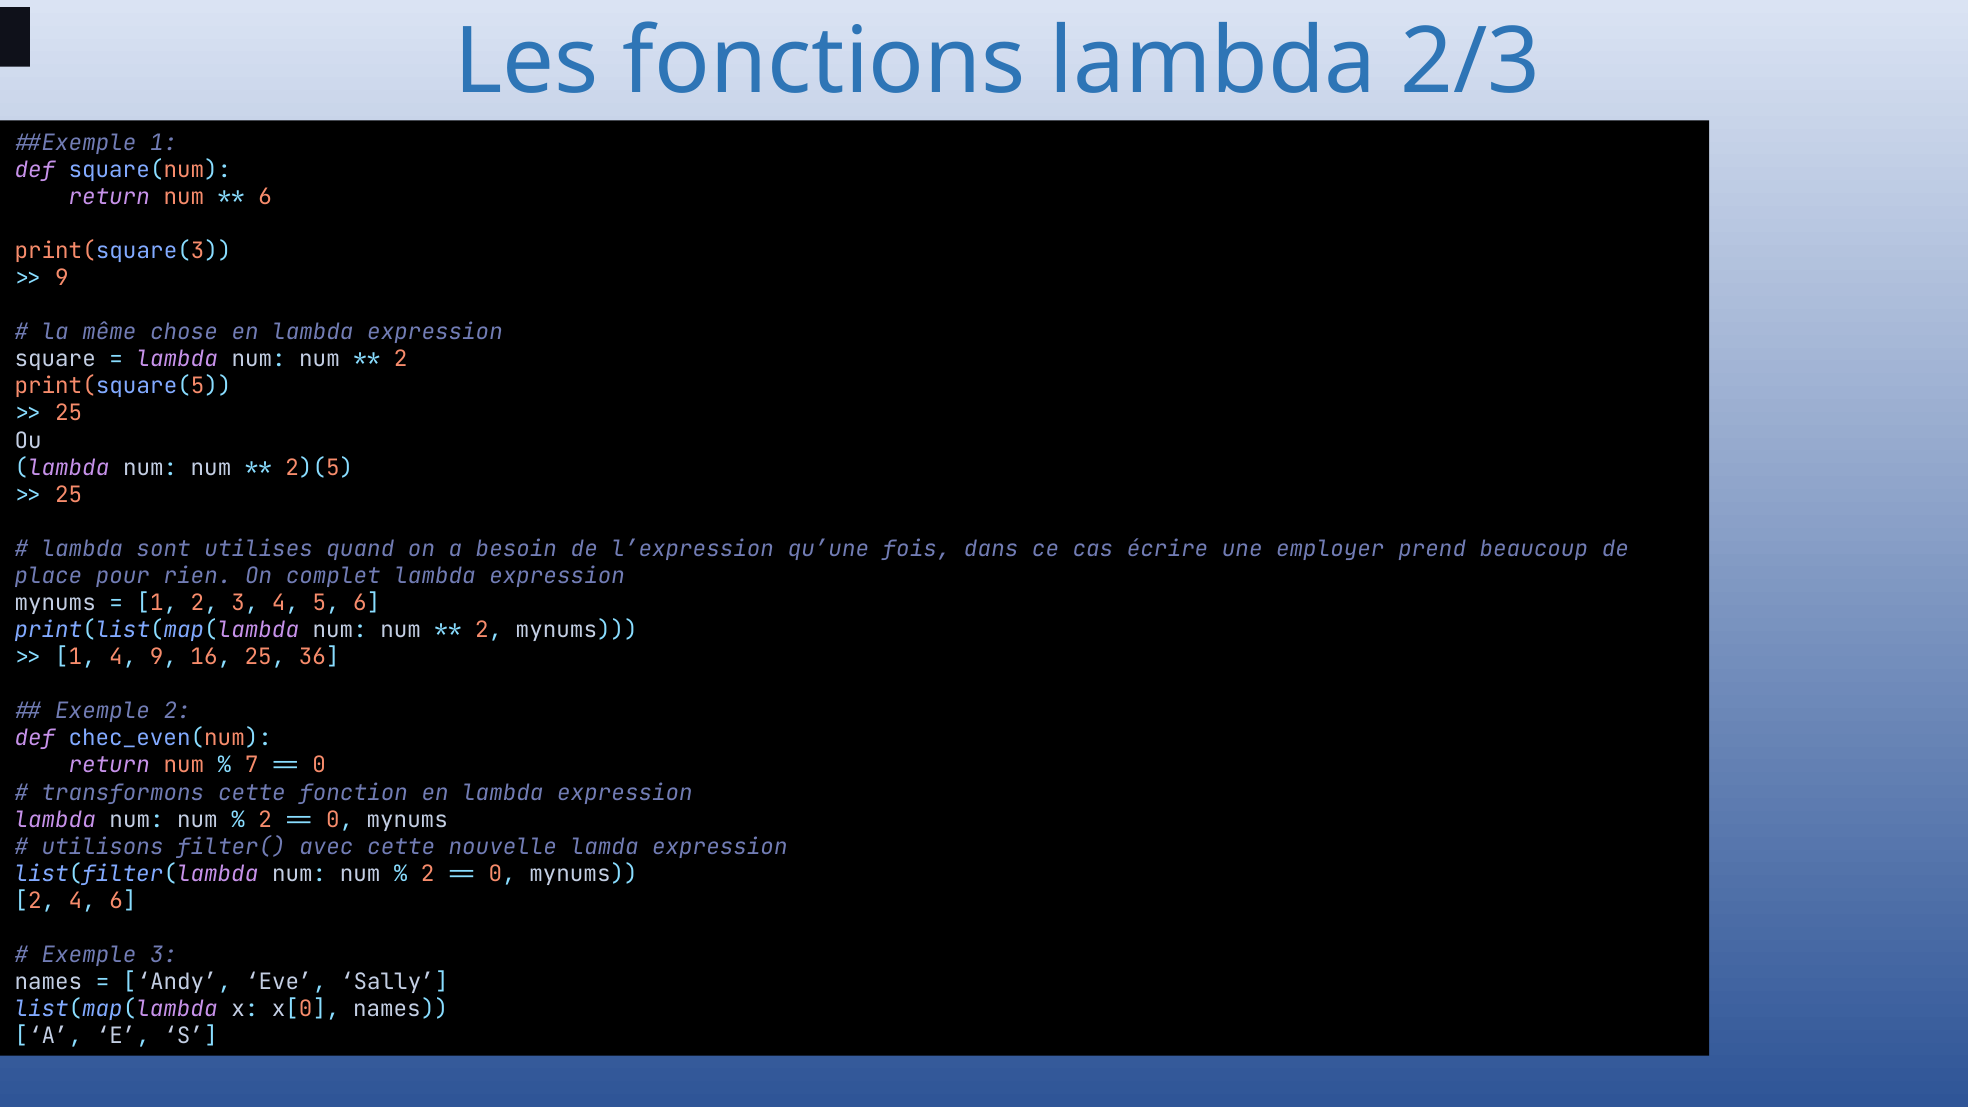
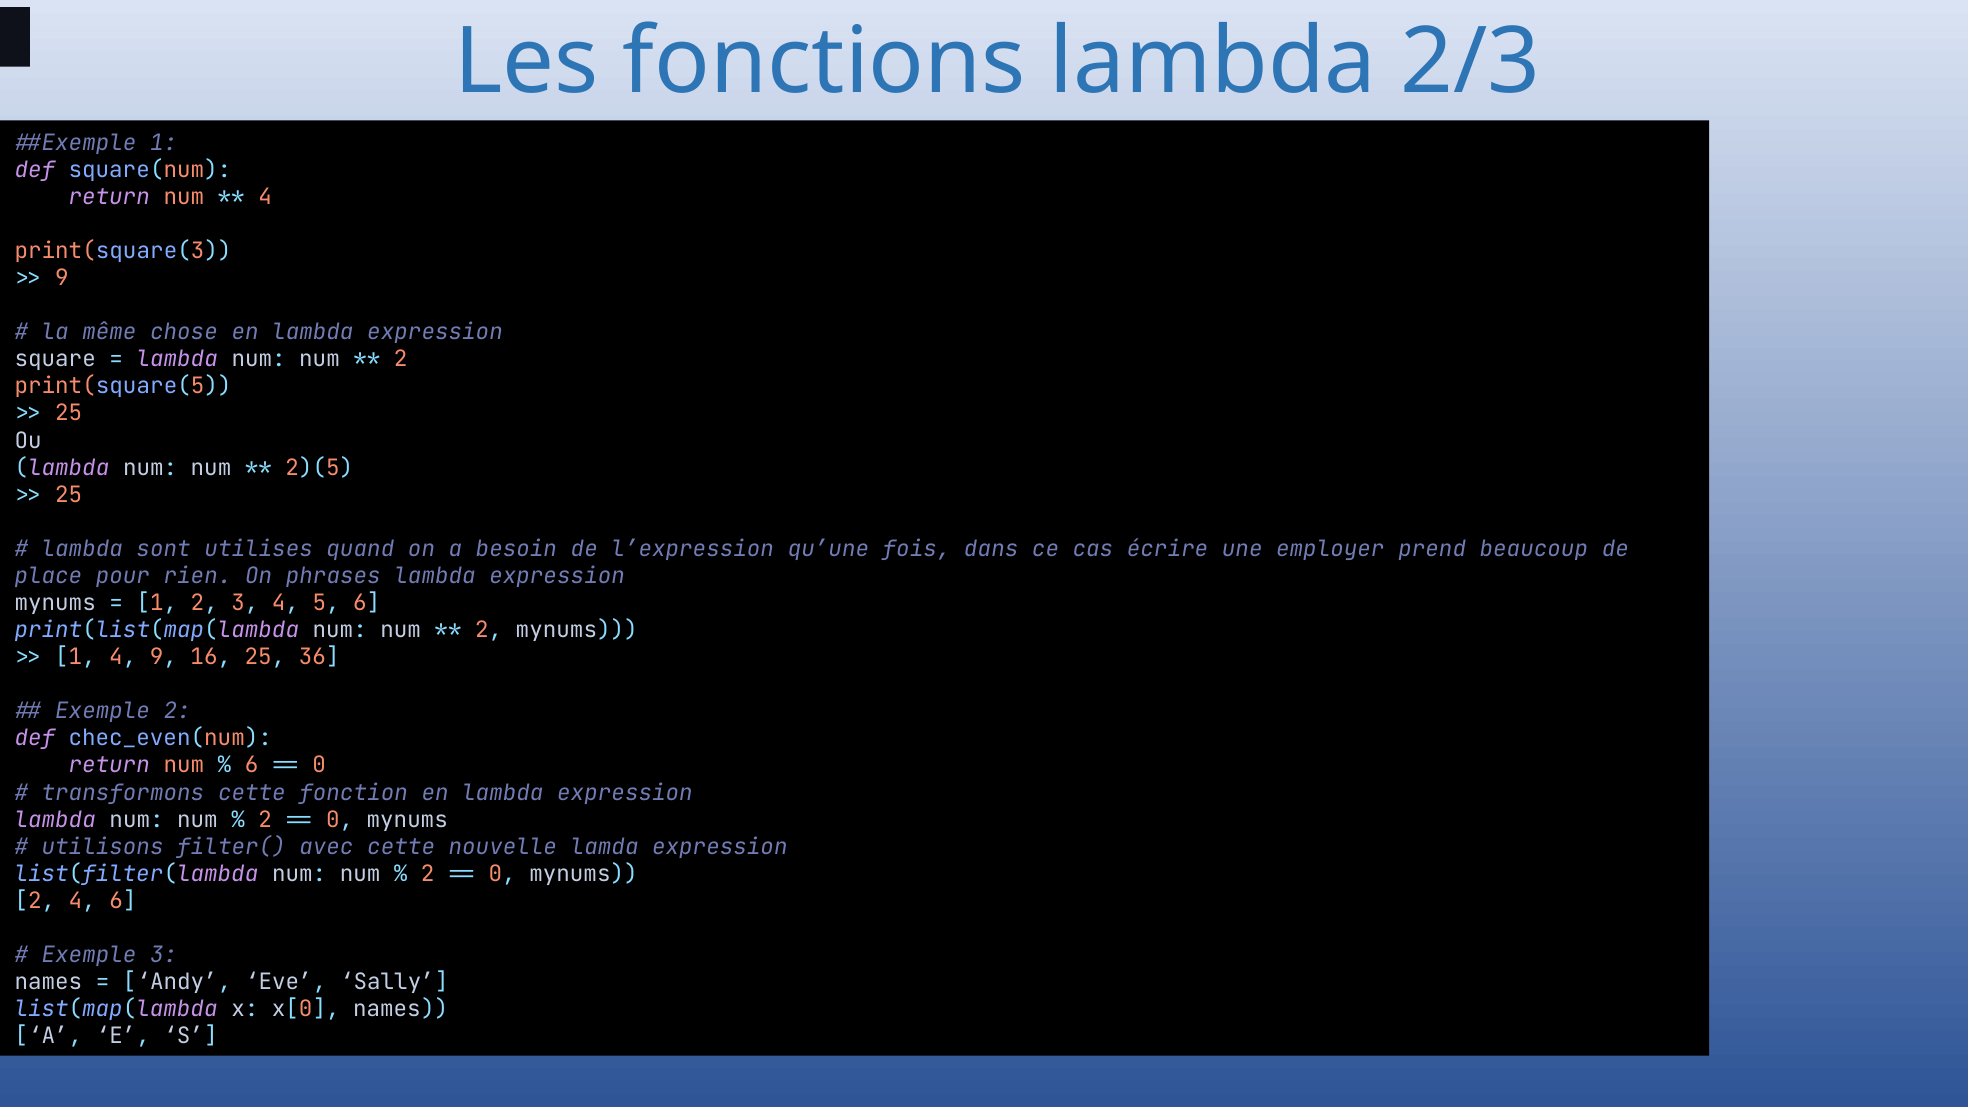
6: 6 -> 4 (265, 197)
complet: complet -> phrases (333, 576)
7: 7 -> 6 (252, 766)
